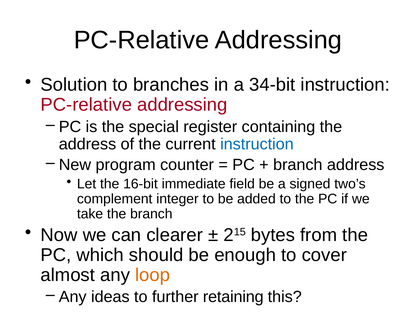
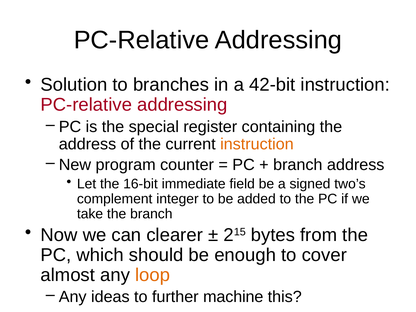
34-bit: 34-bit -> 42-bit (272, 85)
instruction colour: blue -> orange (257, 144)
retaining: retaining -> machine (233, 297)
